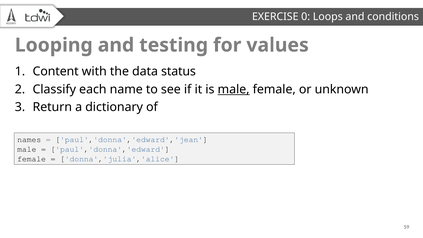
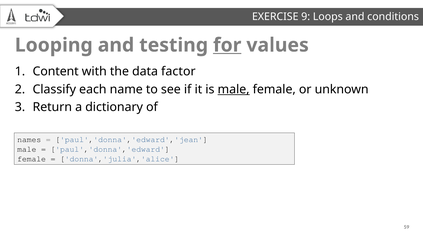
0: 0 -> 9 (306, 17)
for underline: none -> present (227, 45)
status: status -> factor (178, 72)
